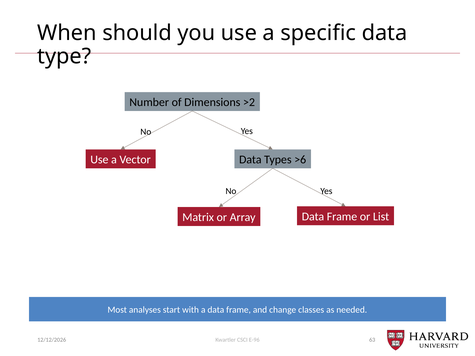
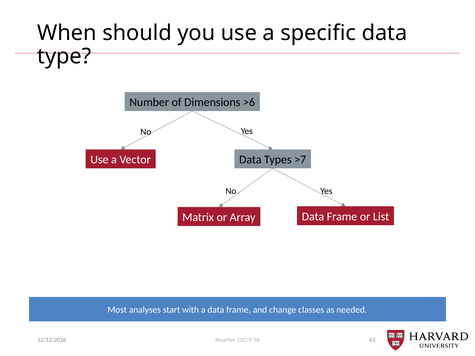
>2: >2 -> >6 (249, 102)
>6: >6 -> >7 (300, 160)
